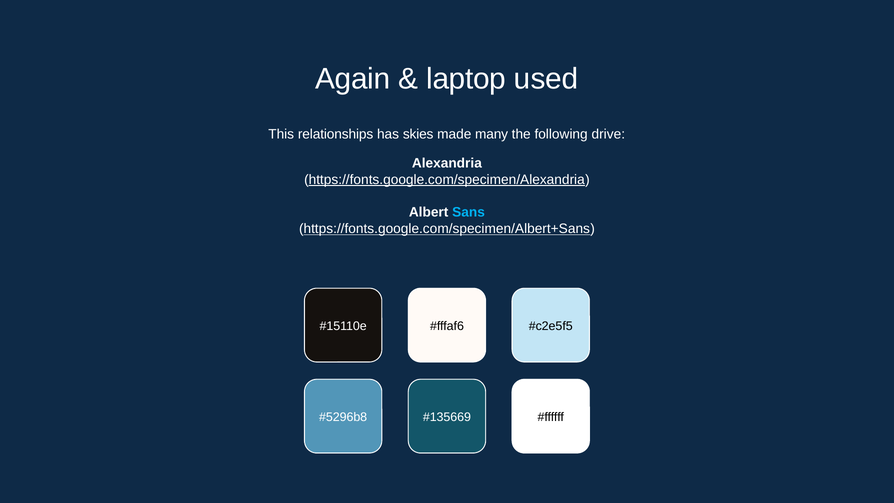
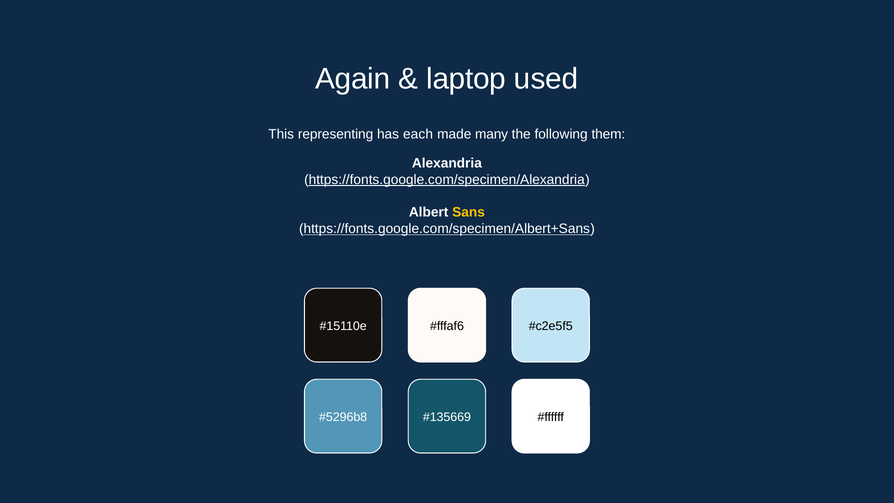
relationships: relationships -> representing (336, 134)
skies: skies -> each (418, 134)
drive: drive -> them (608, 134)
Sans colour: light blue -> yellow (469, 212)
